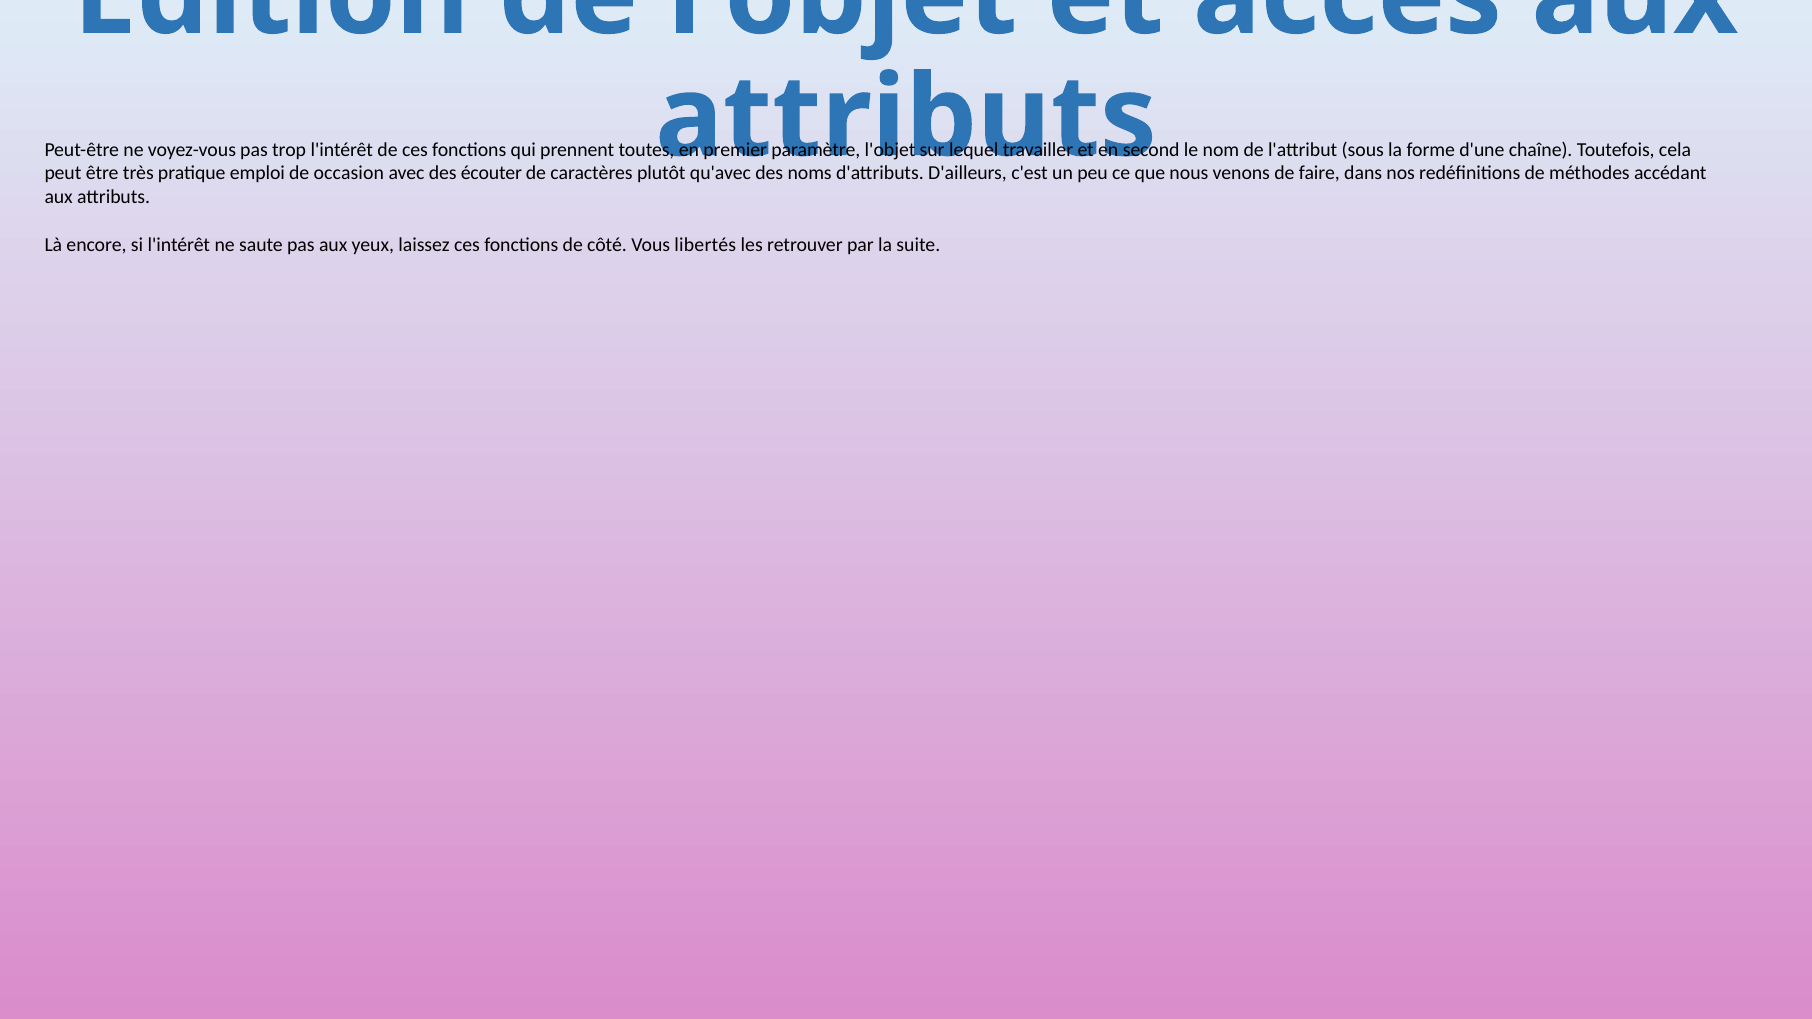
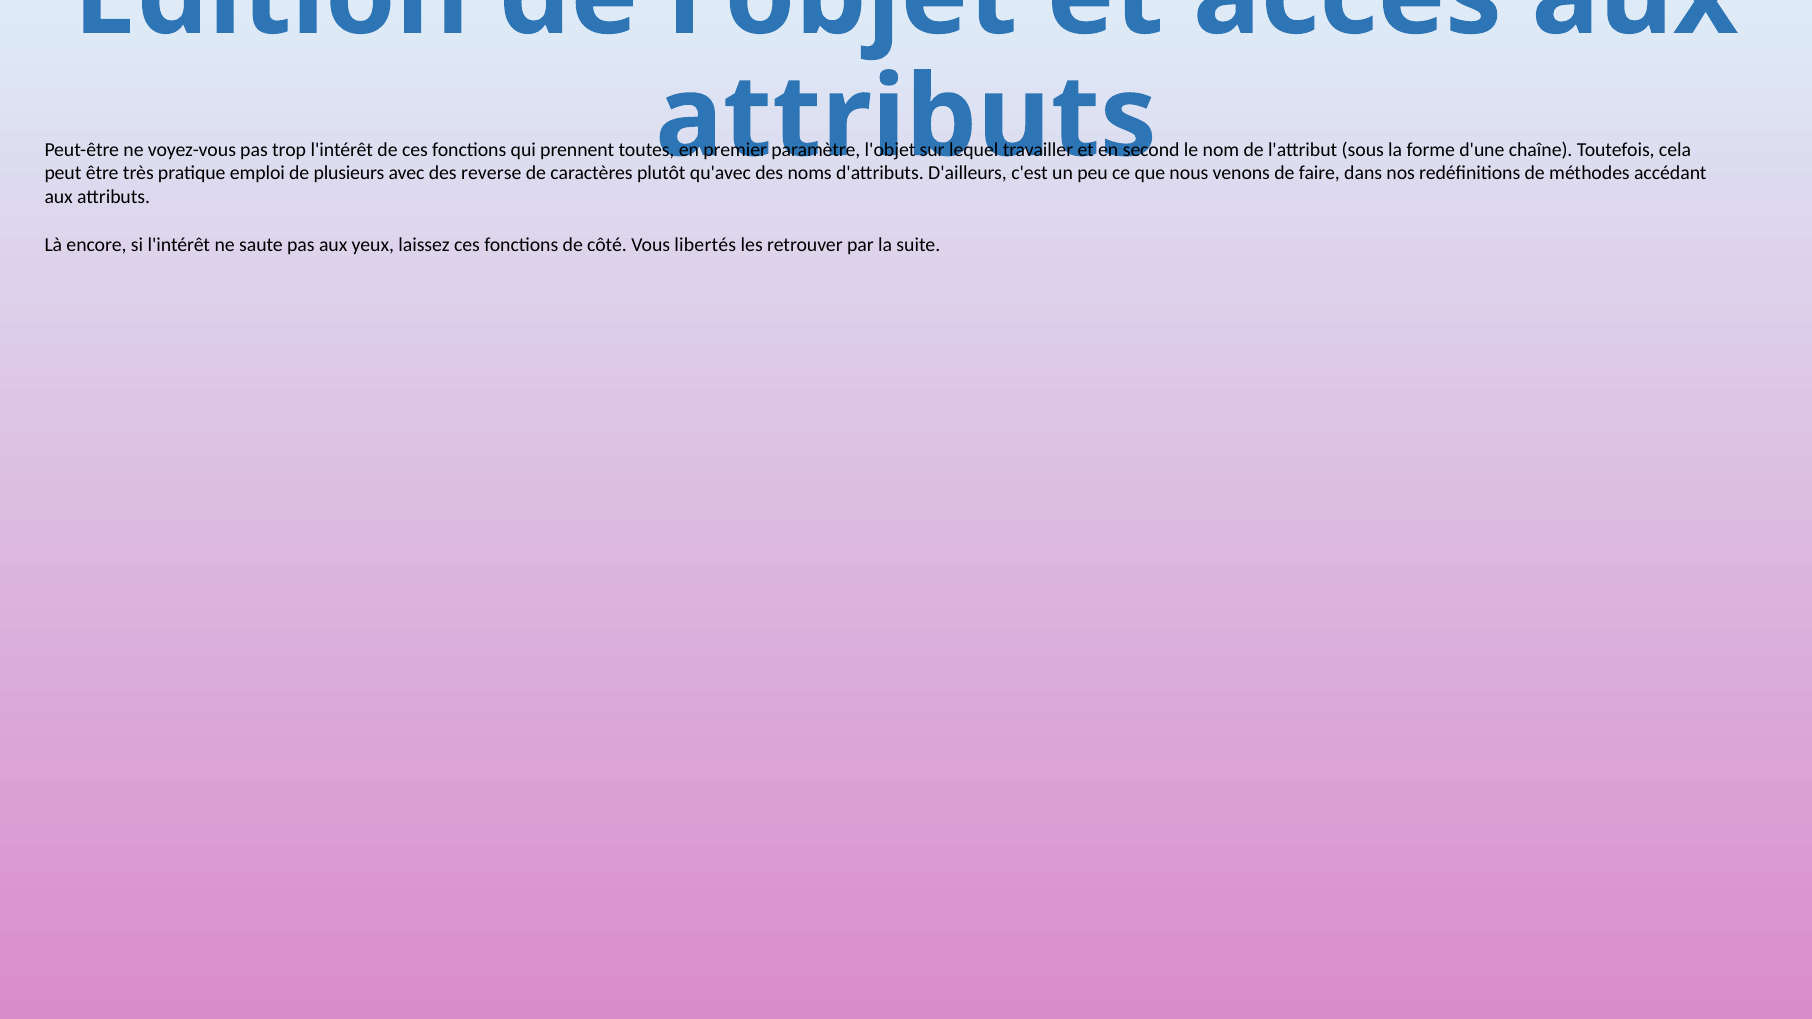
occasion: occasion -> plusieurs (349, 173)
écouter: écouter -> reverse (491, 173)
